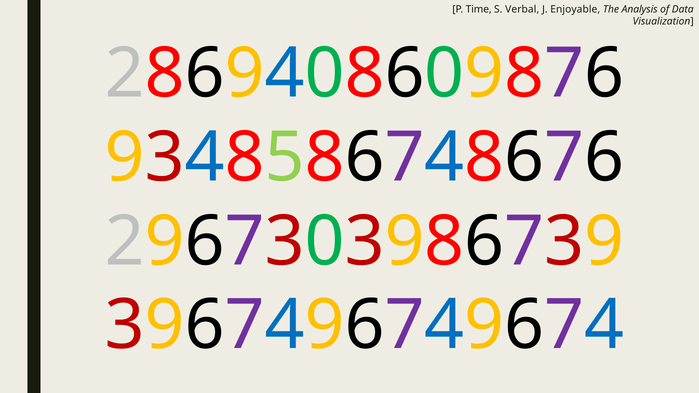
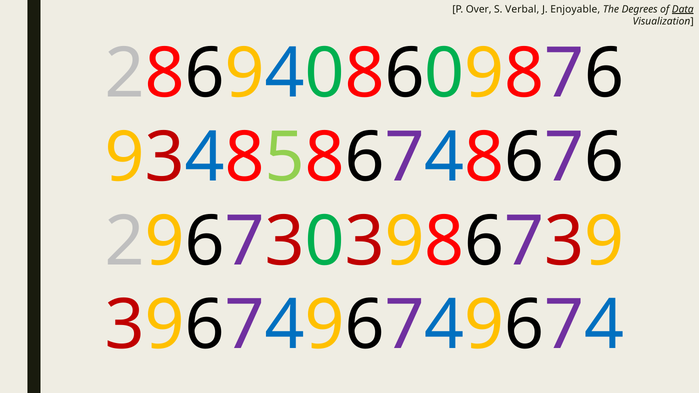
Time: Time -> Over (479, 9)
Analysis: Analysis -> Degrees (640, 9)
Data underline: none -> present (683, 9)
